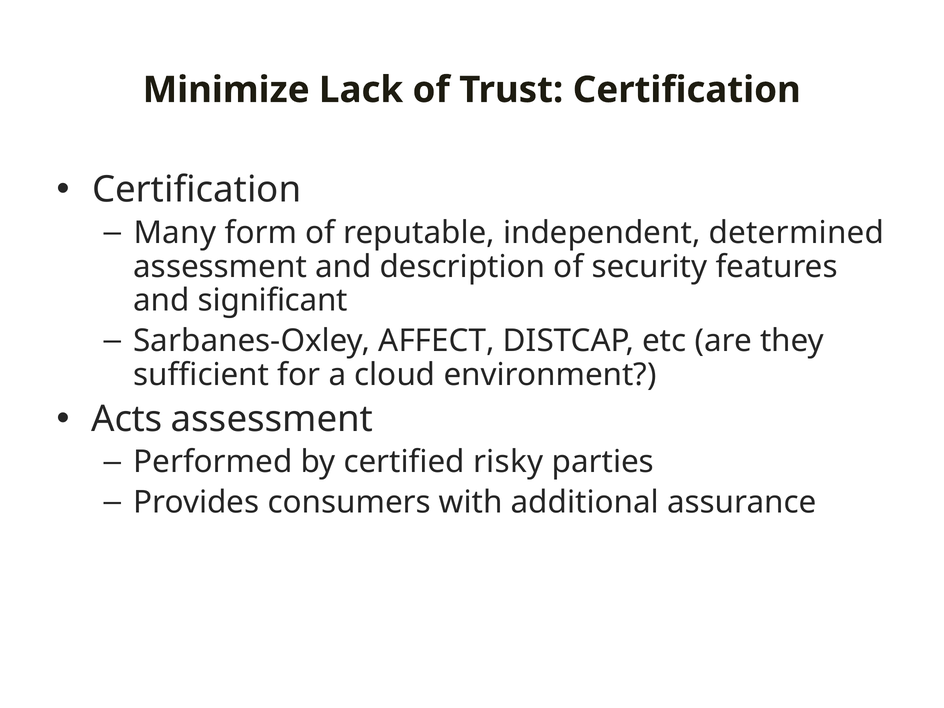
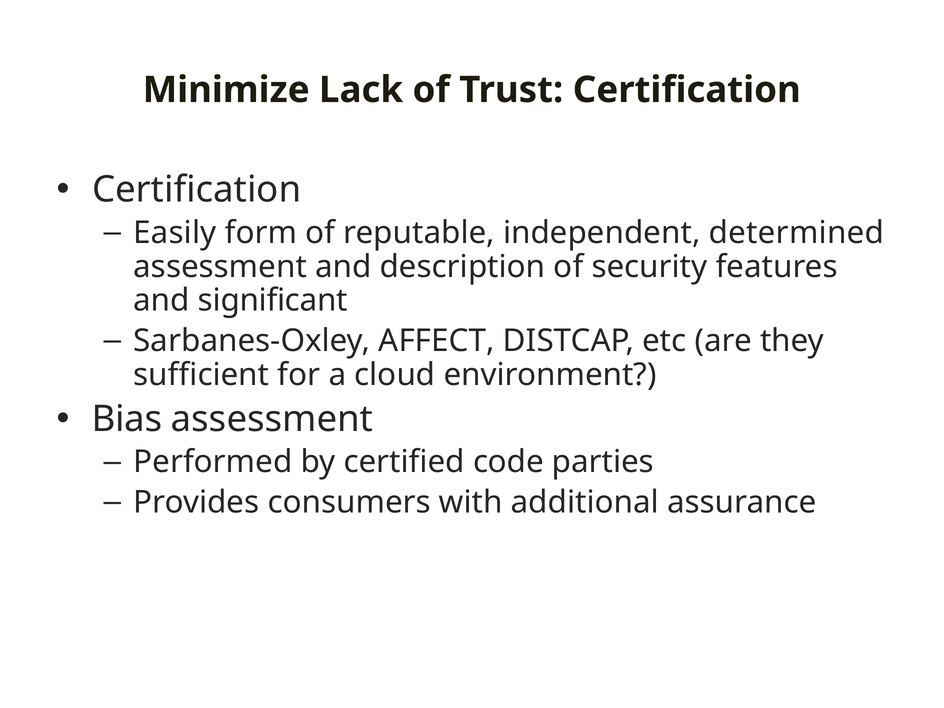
Many: Many -> Easily (175, 233)
Acts: Acts -> Bias (127, 419)
risky: risky -> code (508, 462)
